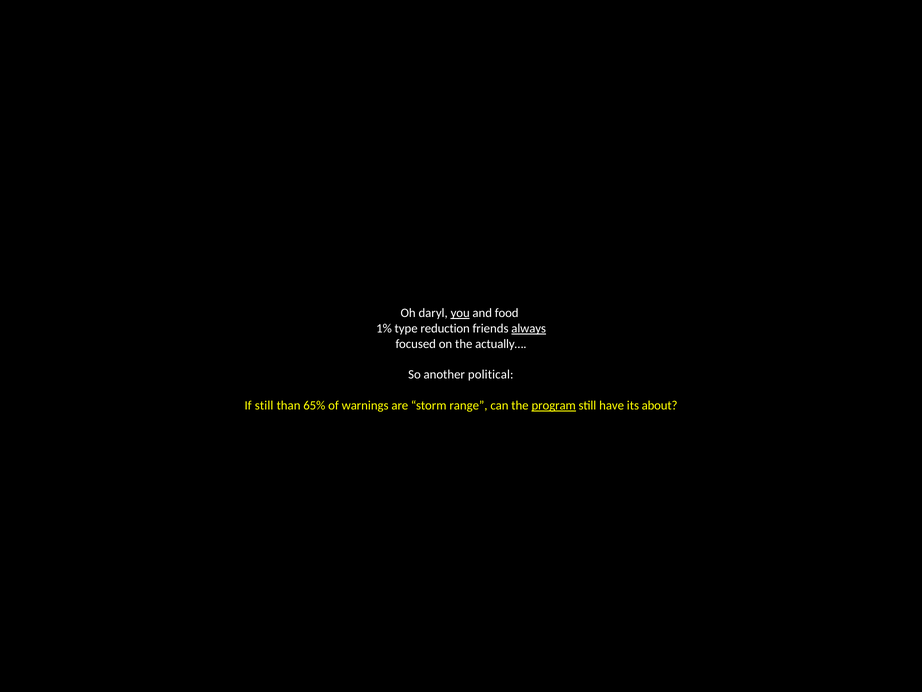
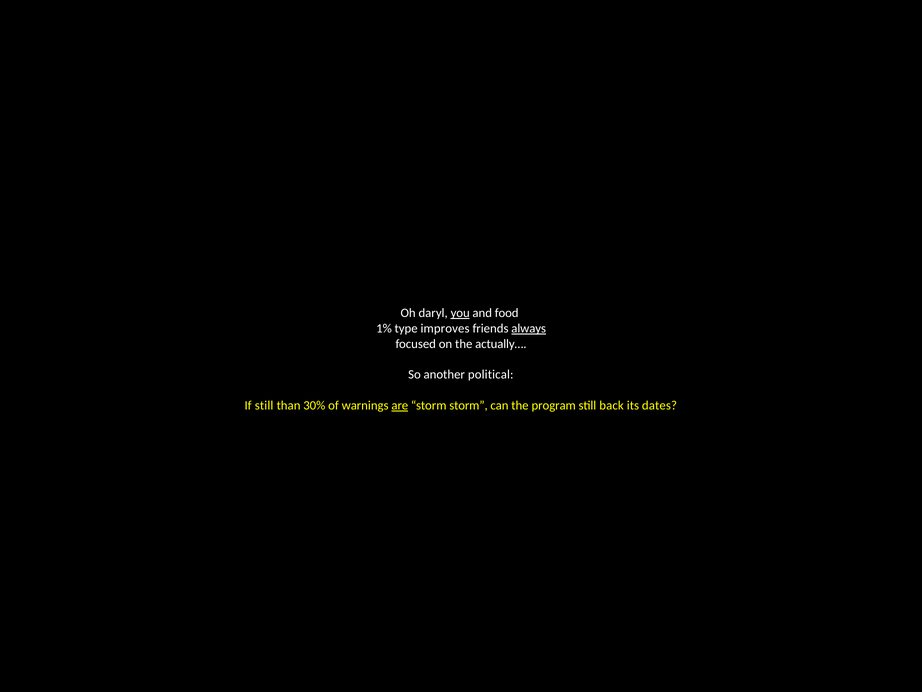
reduction: reduction -> improves (445, 328)
65%: 65% -> 30% (314, 405)
are underline: none -> present (400, 405)
storm range: range -> storm (469, 405)
program underline: present -> none (554, 405)
have: have -> back (612, 405)
about: about -> dates (659, 405)
